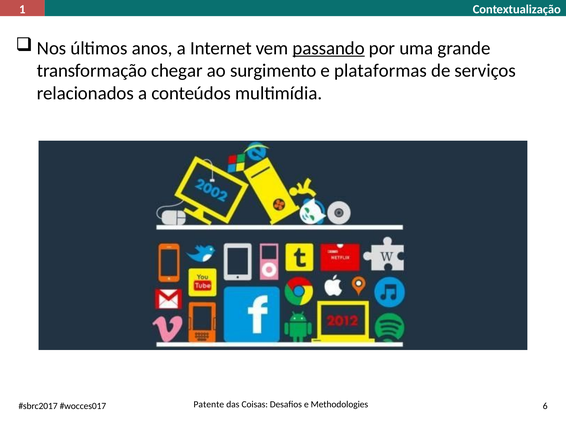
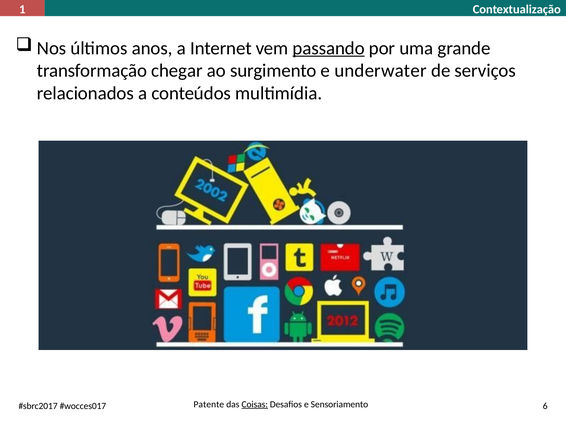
plataformas: plataformas -> underwater (381, 71)
Coisas underline: none -> present (255, 405)
Methodologies: Methodologies -> Sensoriamento (339, 405)
